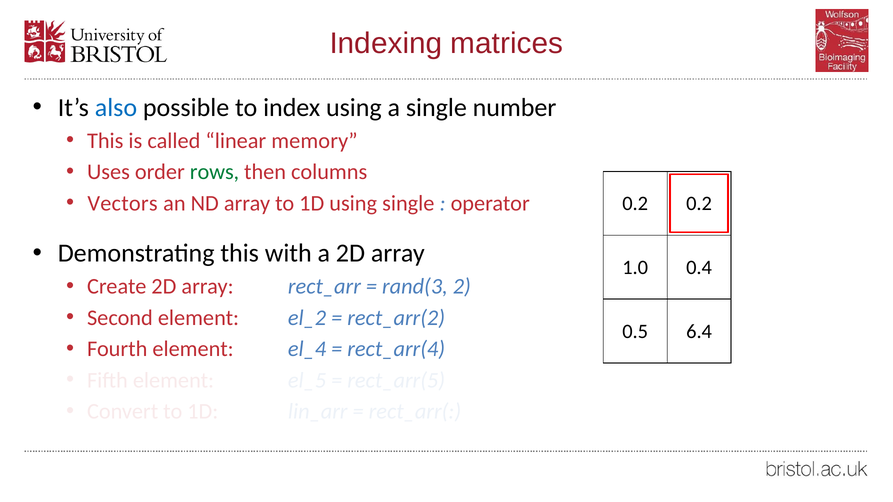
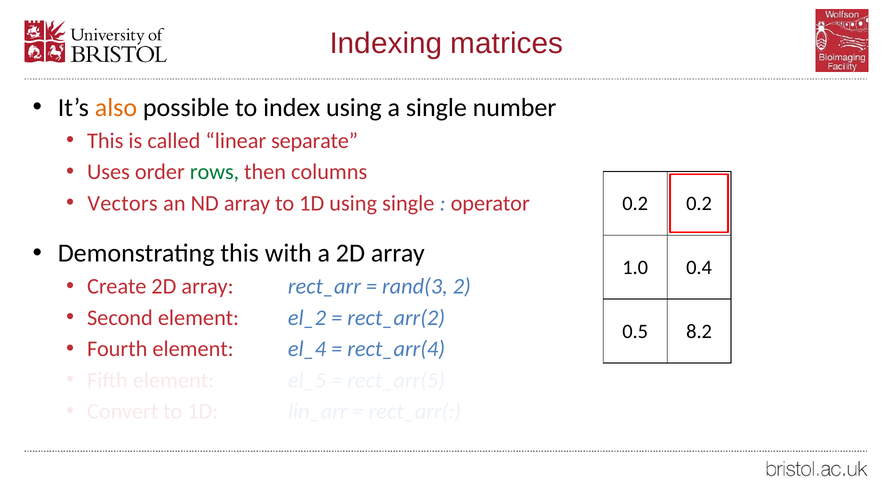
also colour: blue -> orange (116, 108)
memory: memory -> separate (315, 141)
6.4: 6.4 -> 8.2 (699, 331)
